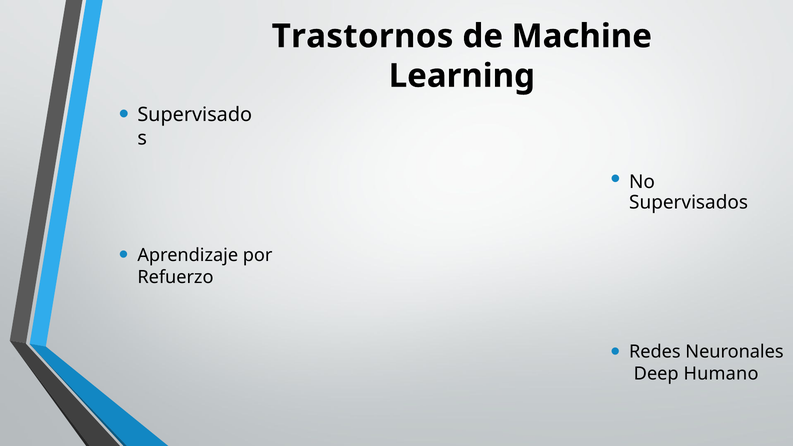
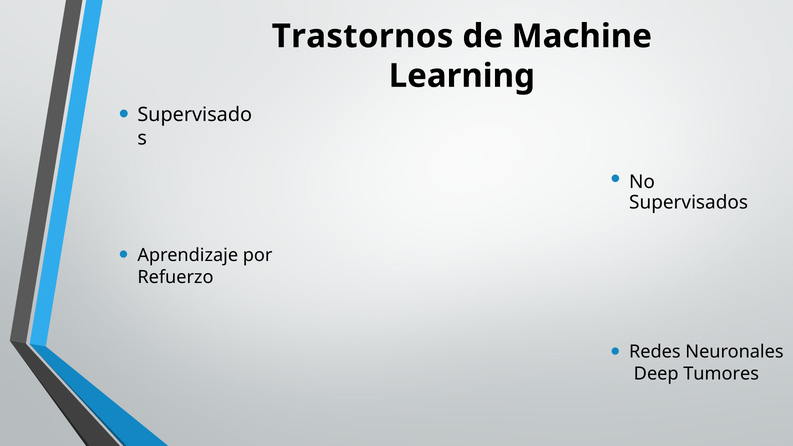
Humano: Humano -> Tumores (721, 374)
